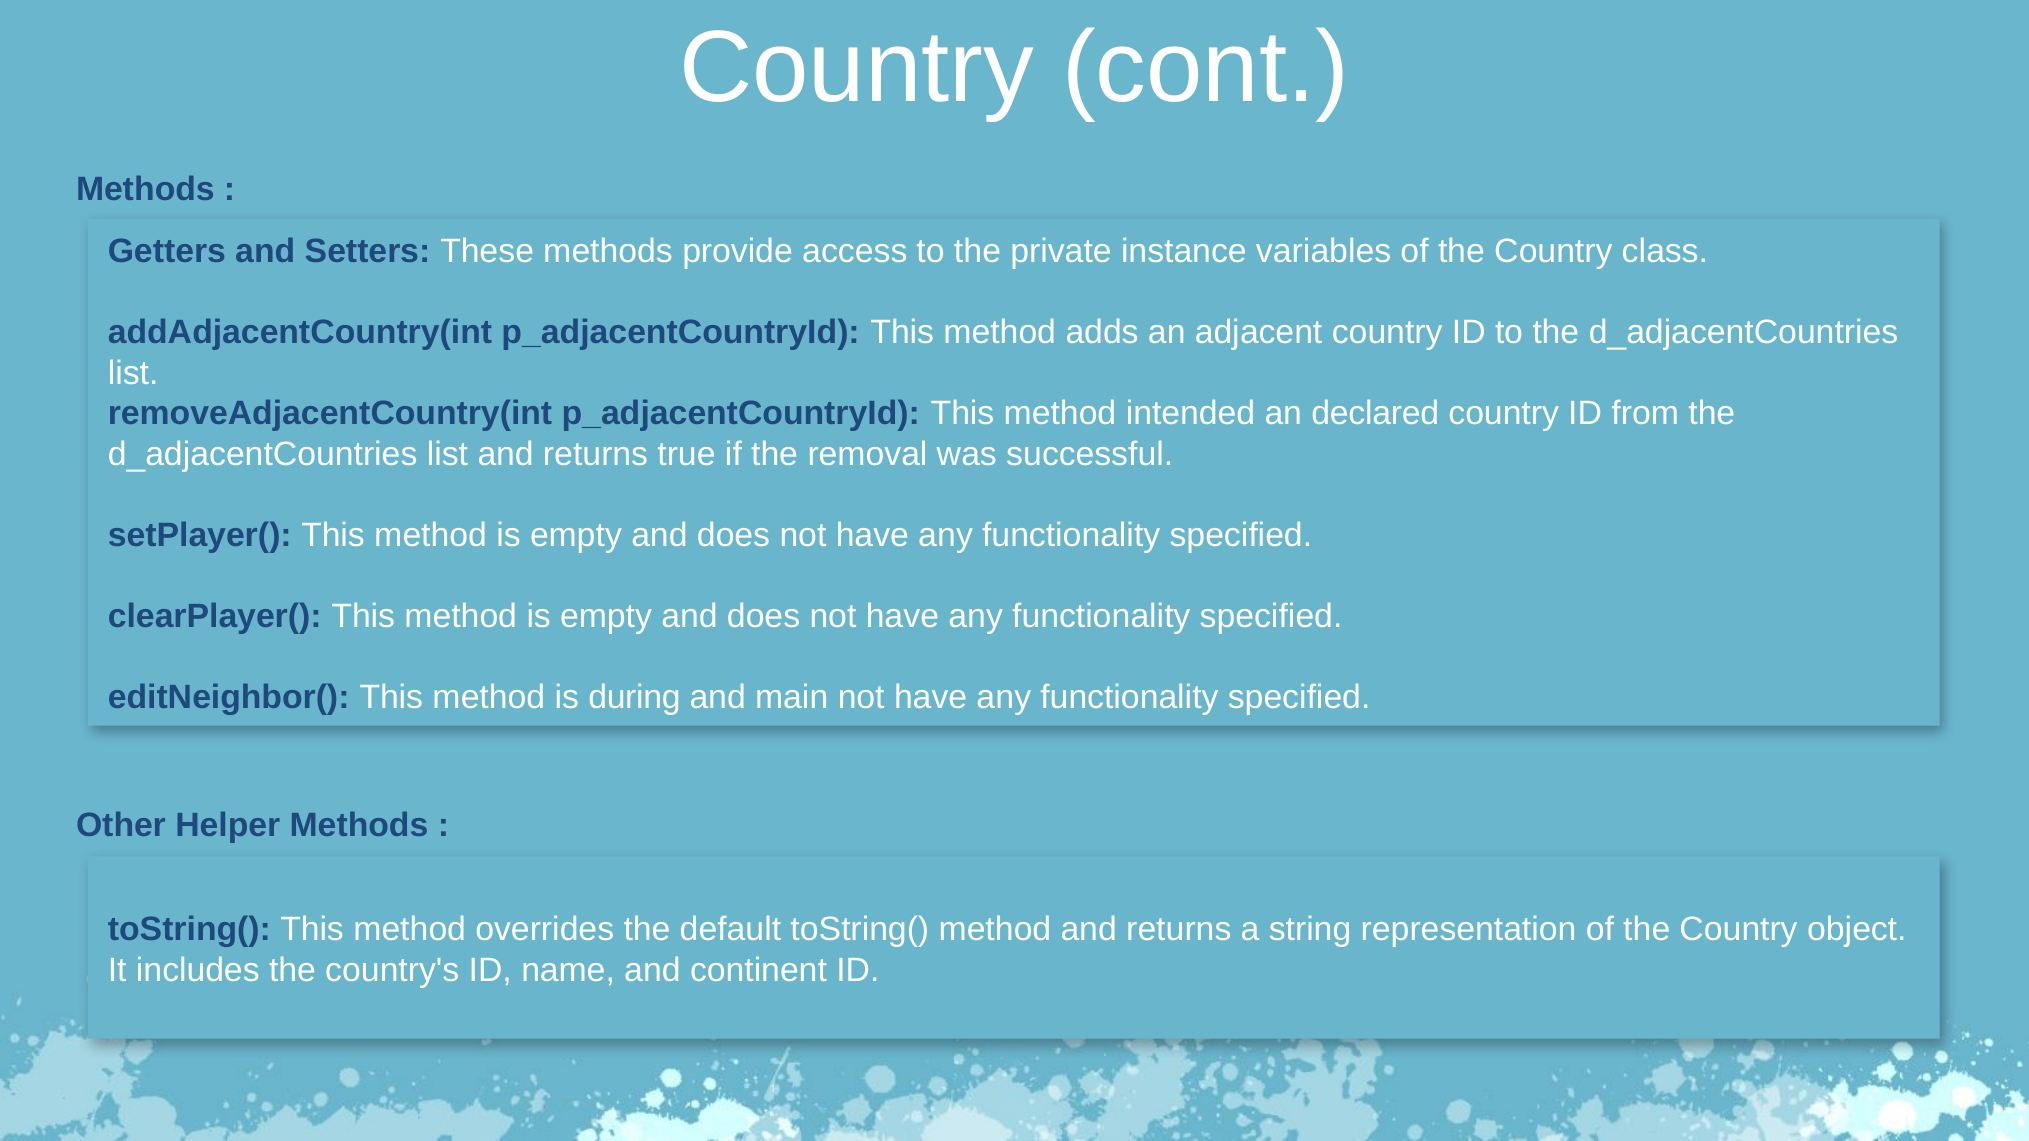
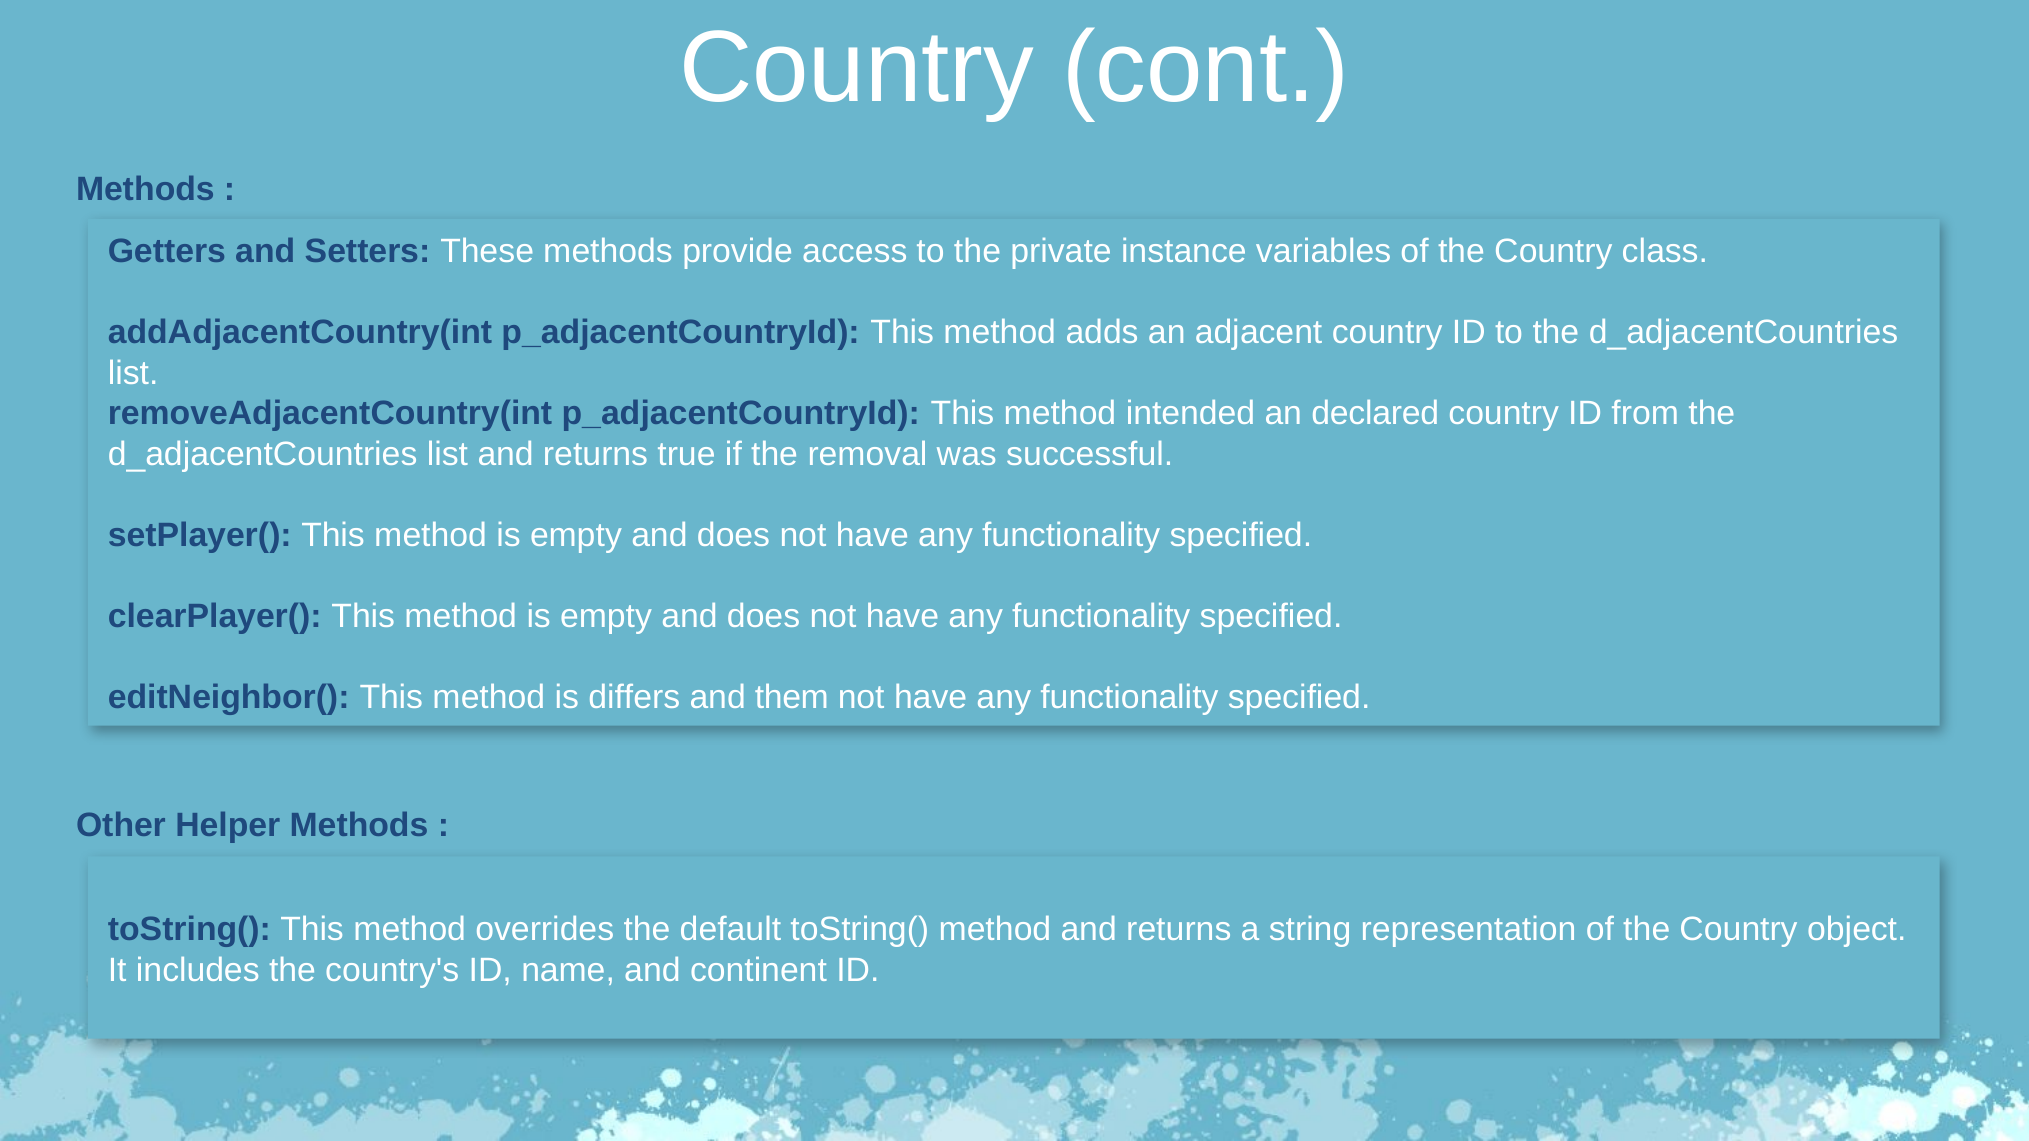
during: during -> differs (634, 698)
main: main -> them (792, 698)
